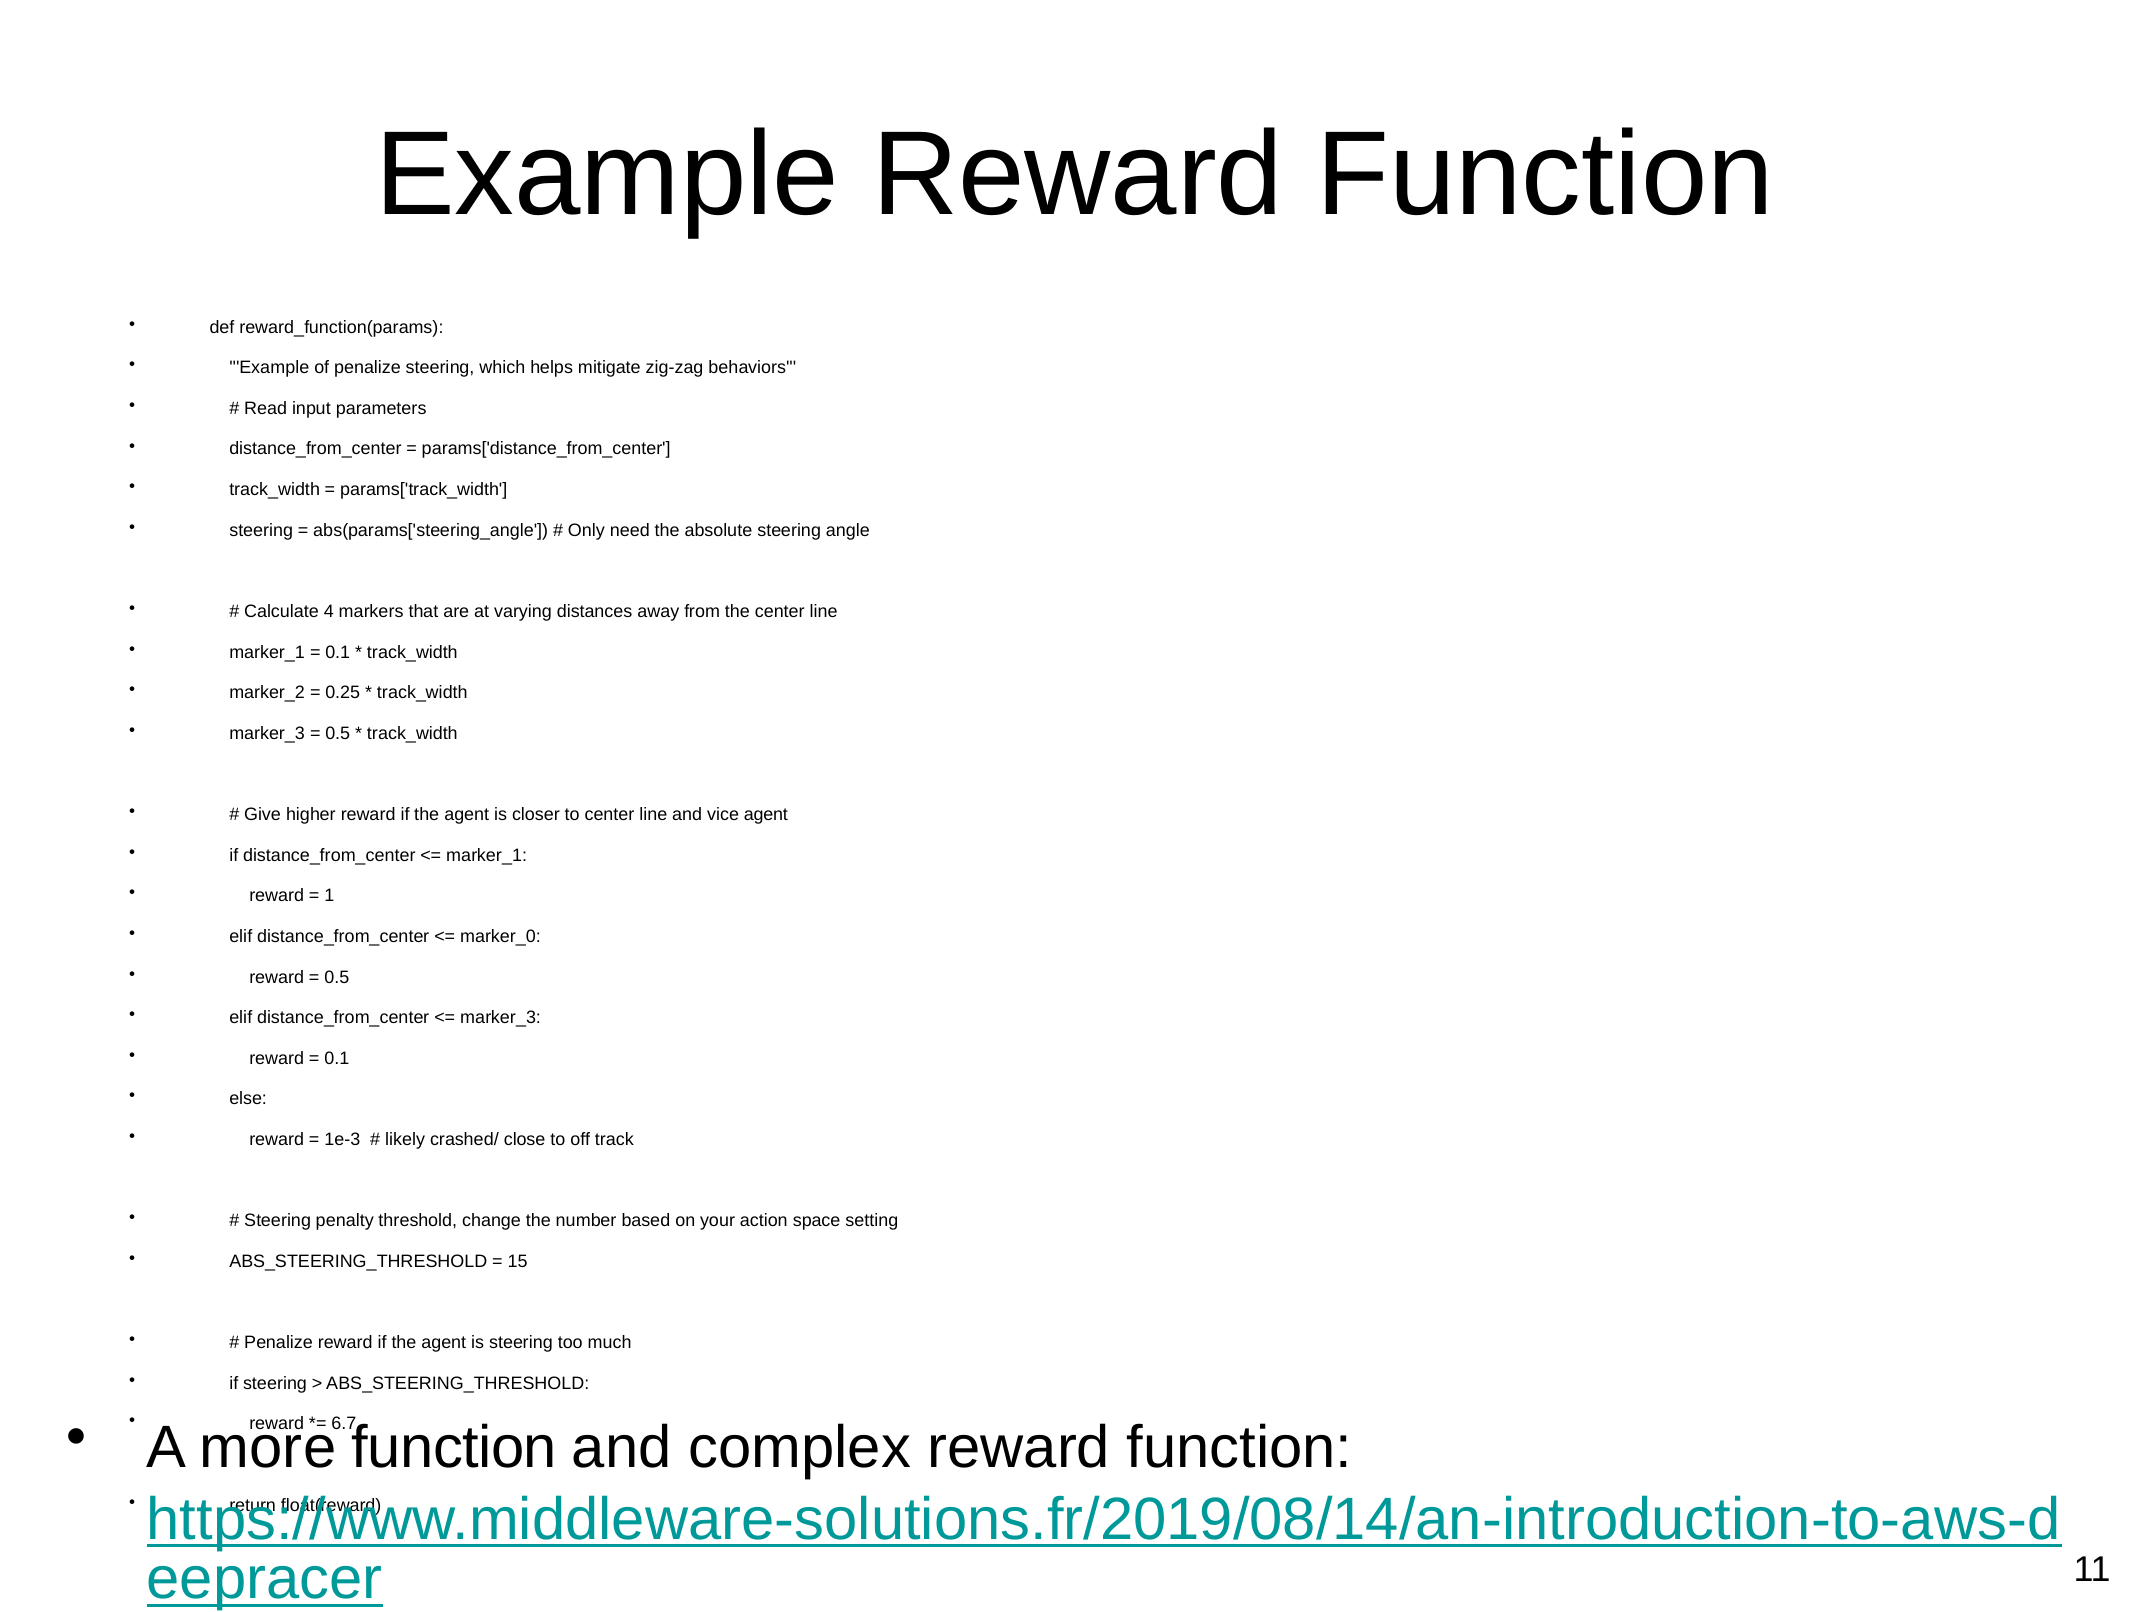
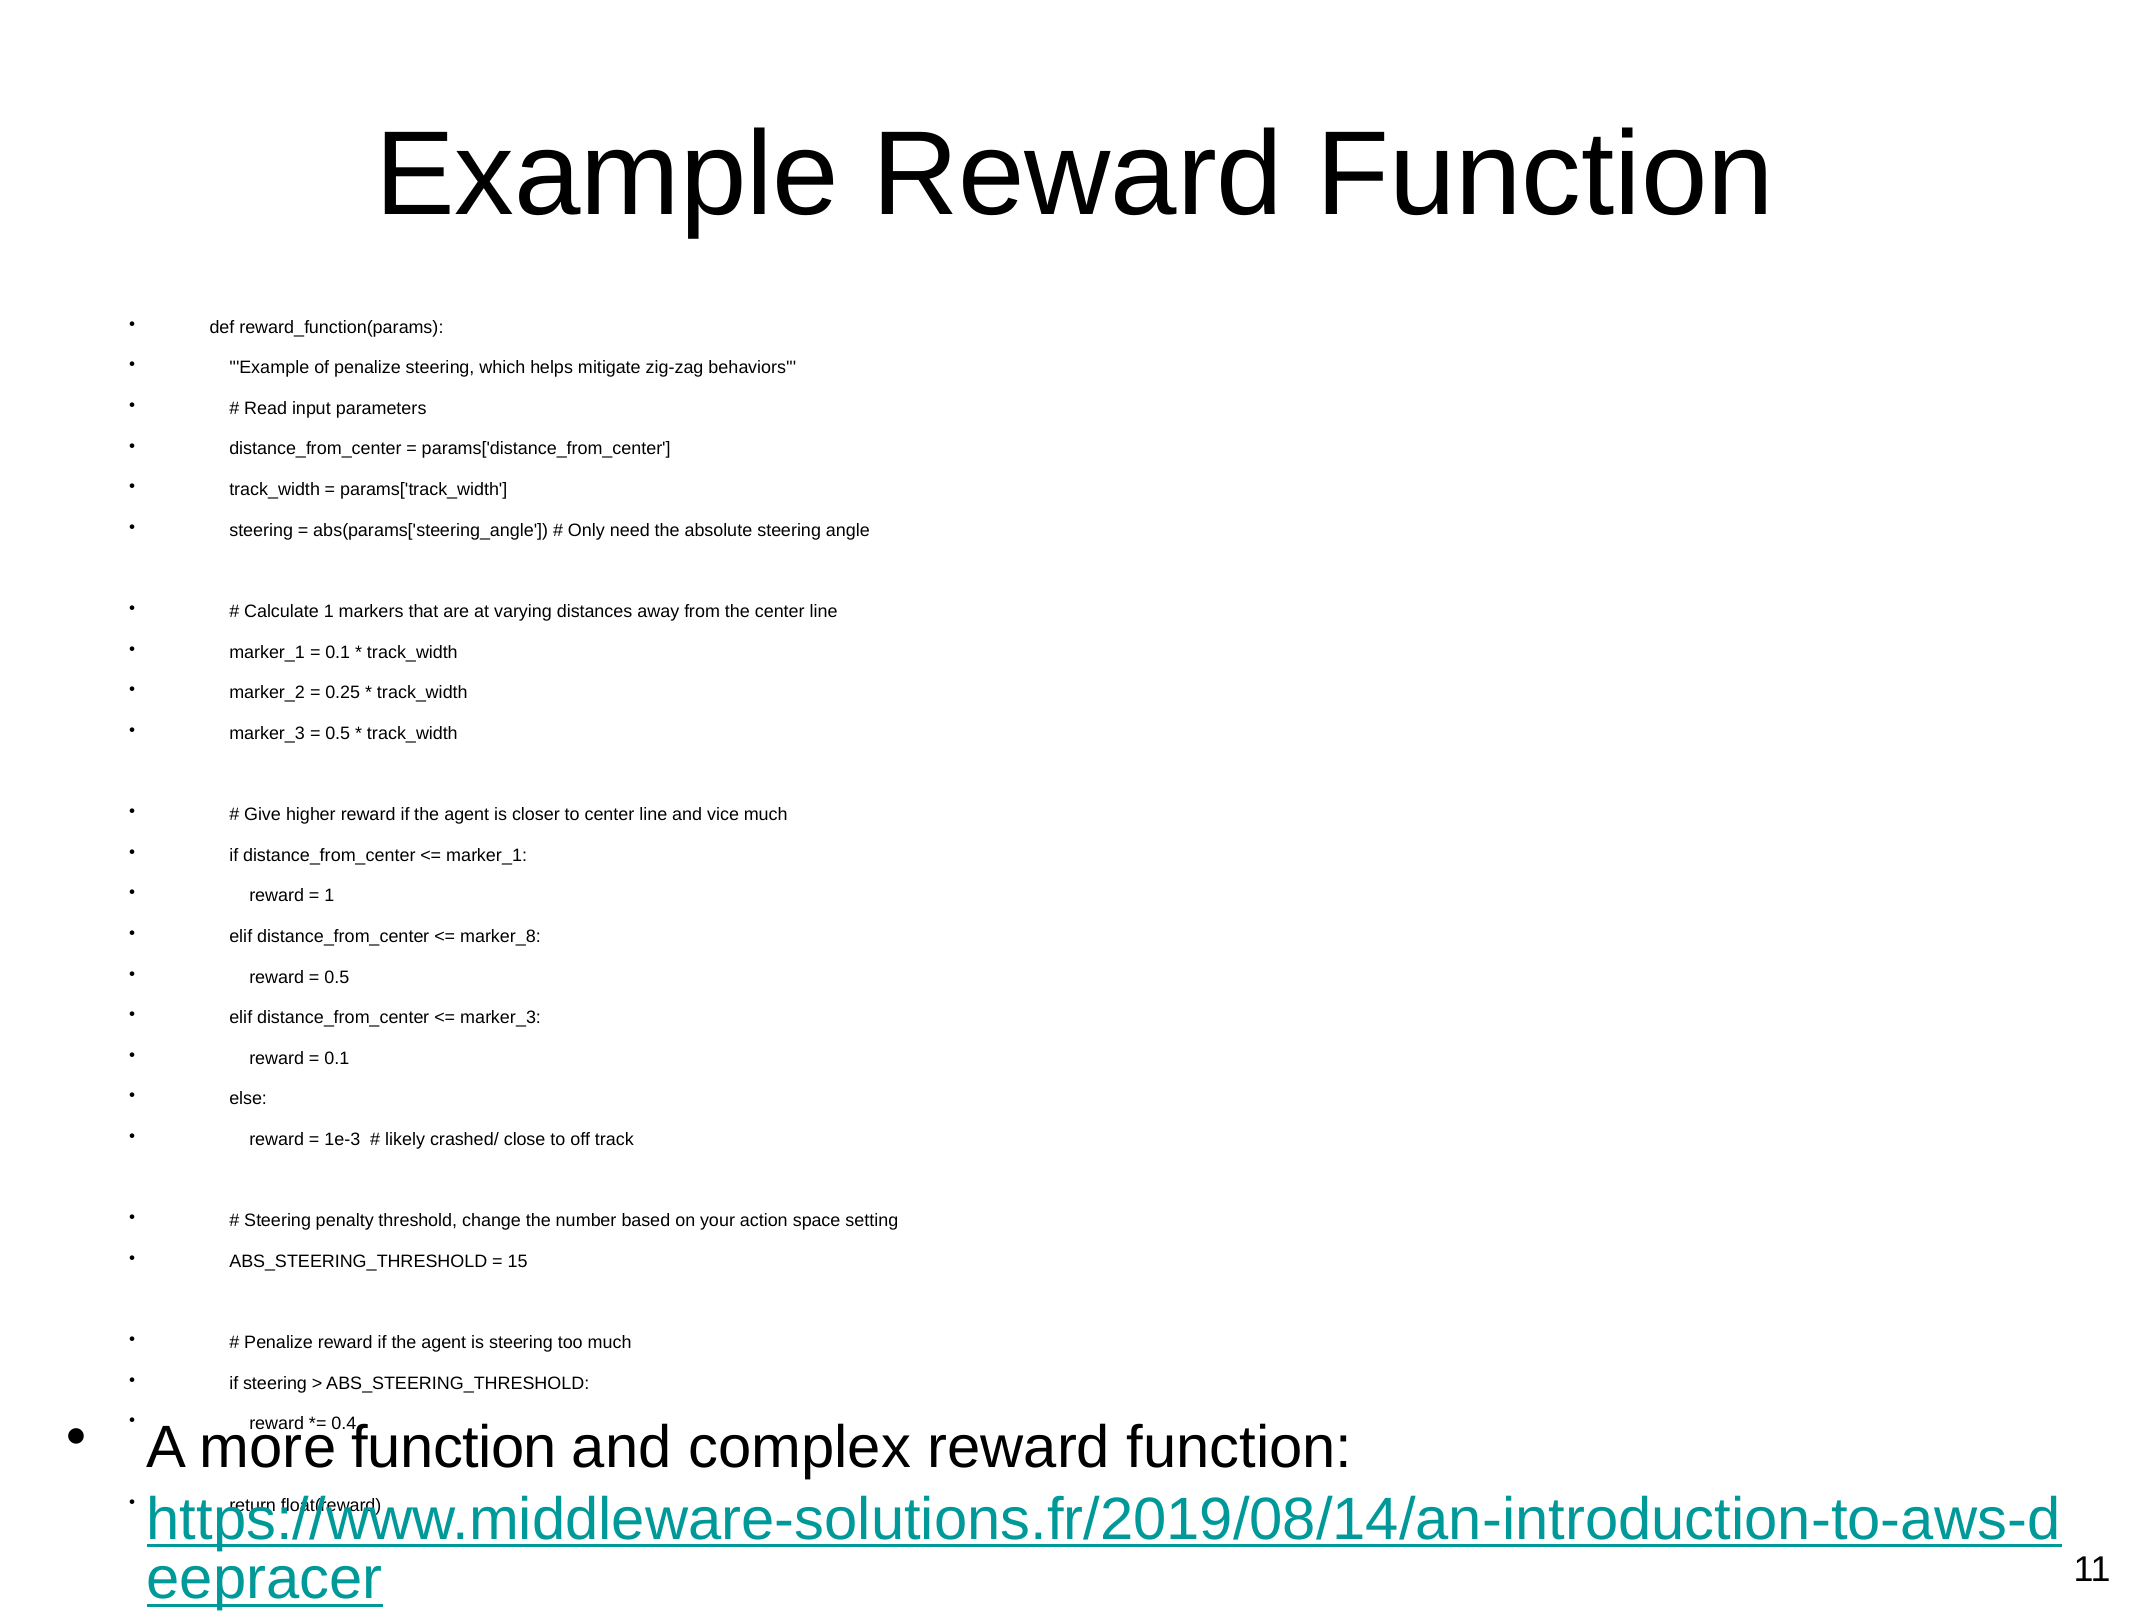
Calculate 4: 4 -> 1 (329, 612)
vice agent: agent -> much (766, 815)
marker_0: marker_0 -> marker_8 (500, 937)
6.7: 6.7 -> 0.4 (344, 1424)
